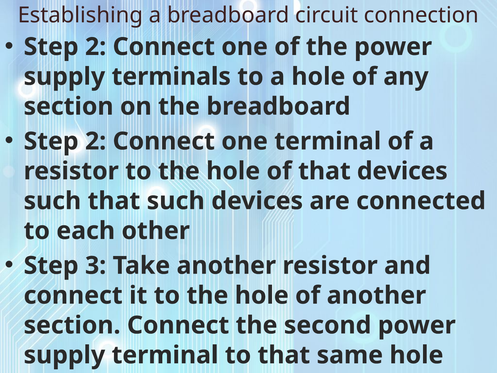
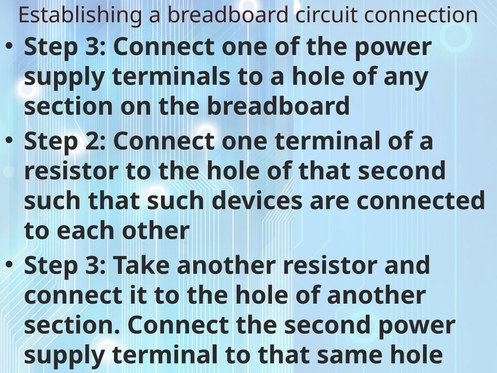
2: 2 -> 3 (96, 47)
that devices: devices -> second (402, 171)
